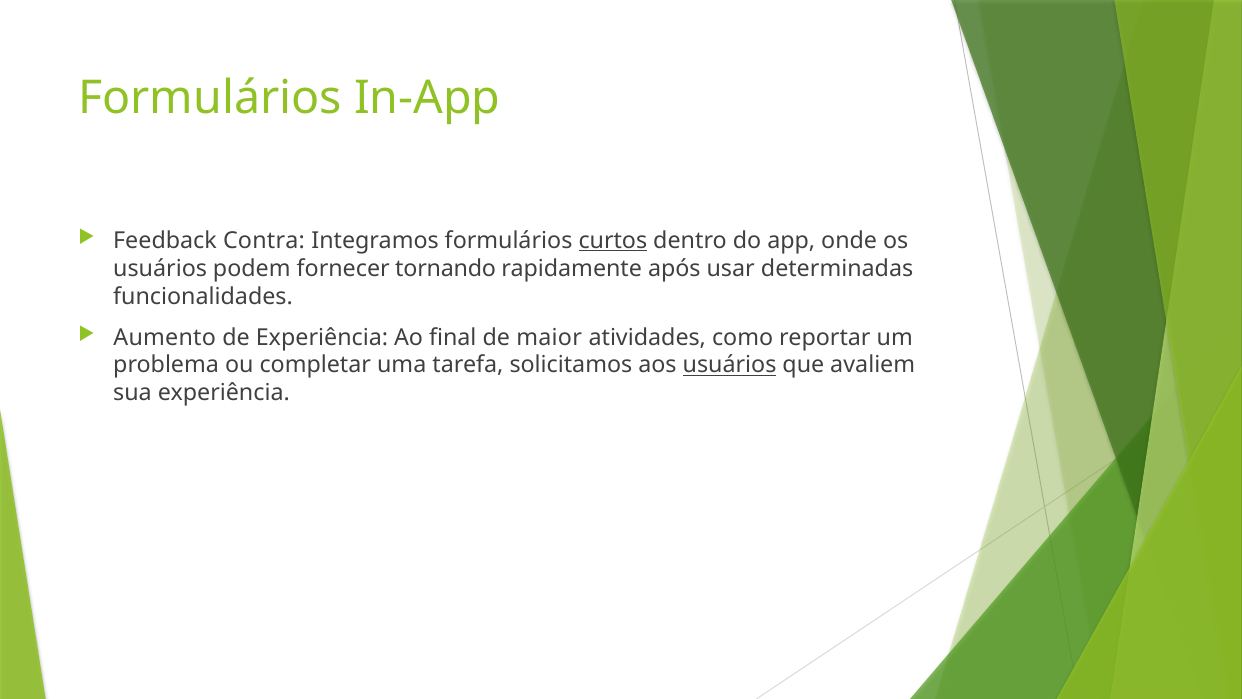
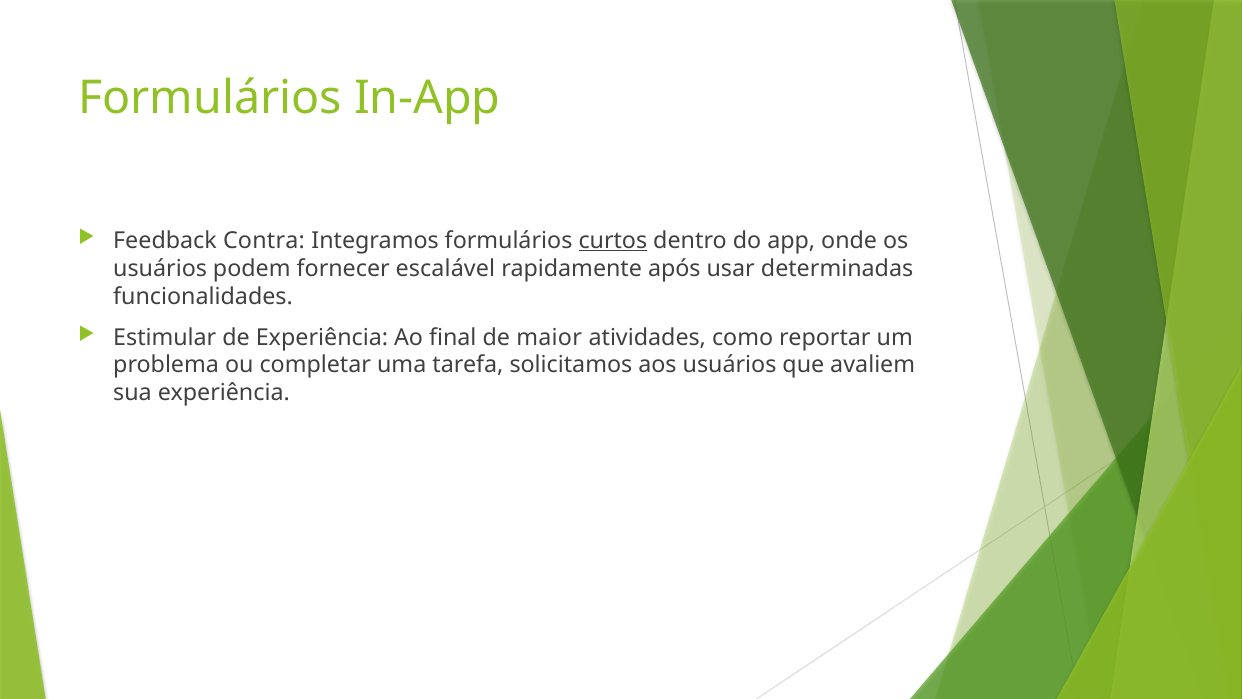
tornando: tornando -> escalável (445, 268)
Aumento: Aumento -> Estimular (165, 337)
usuários underline: present -> none (730, 365)
